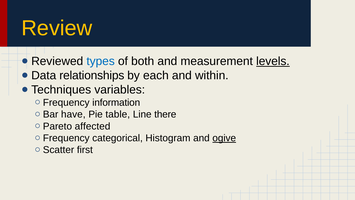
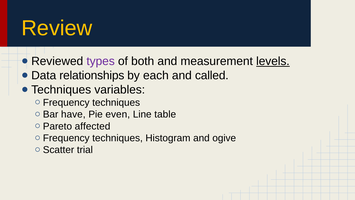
types colour: blue -> purple (101, 61)
within: within -> called (212, 75)
information: information -> techniques (116, 102)
table: table -> even (118, 114)
there: there -> table (165, 114)
categorical: categorical -> techniques (118, 138)
ogive underline: present -> none (224, 138)
first: first -> trial (85, 150)
